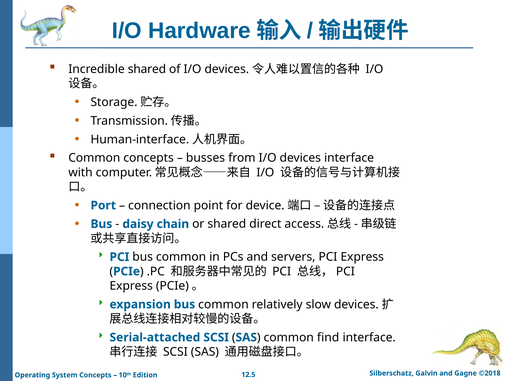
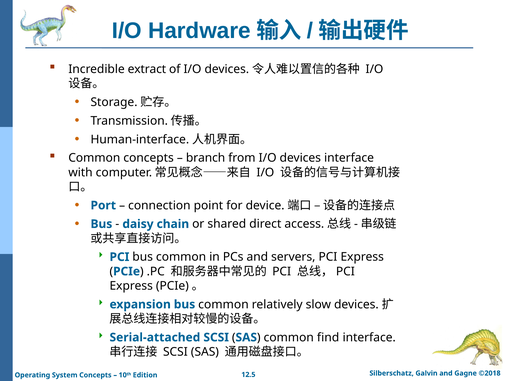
Incredible shared: shared -> extract (147, 69)
busses: busses -> branch (206, 158)
